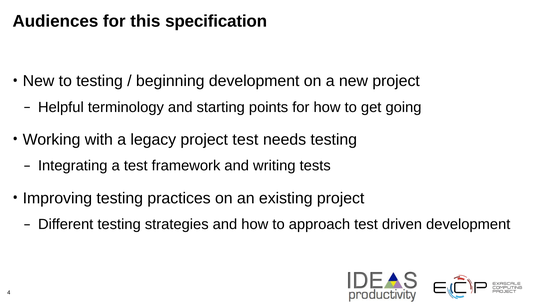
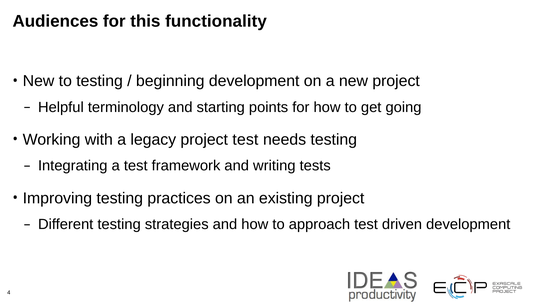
specification: specification -> functionality (216, 21)
